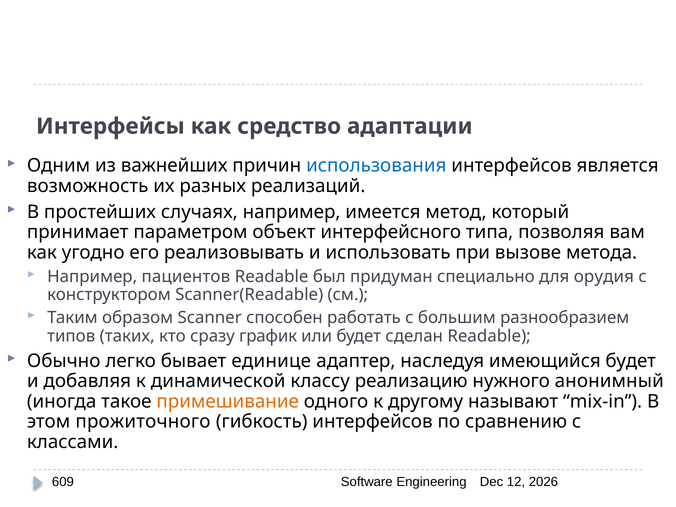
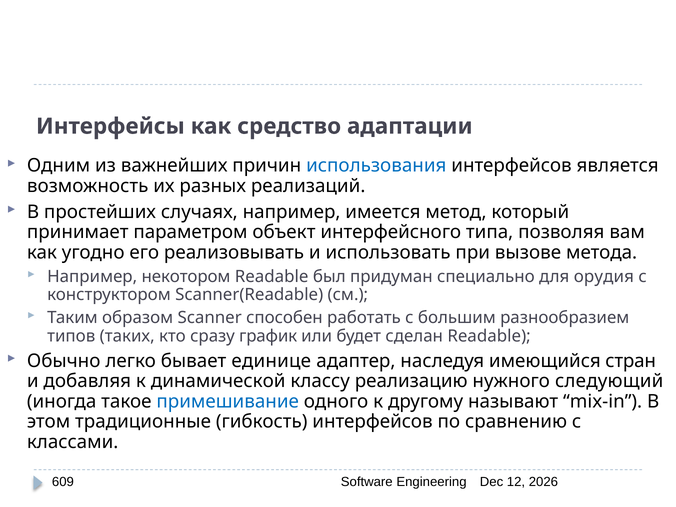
пациентов: пациентов -> некотором (186, 276)
имеющийся будет: будет -> стран (631, 361)
анонимный: анонимный -> следующий (609, 381)
примешивание colour: orange -> blue (228, 401)
прожиточного: прожиточного -> традиционные (143, 422)
